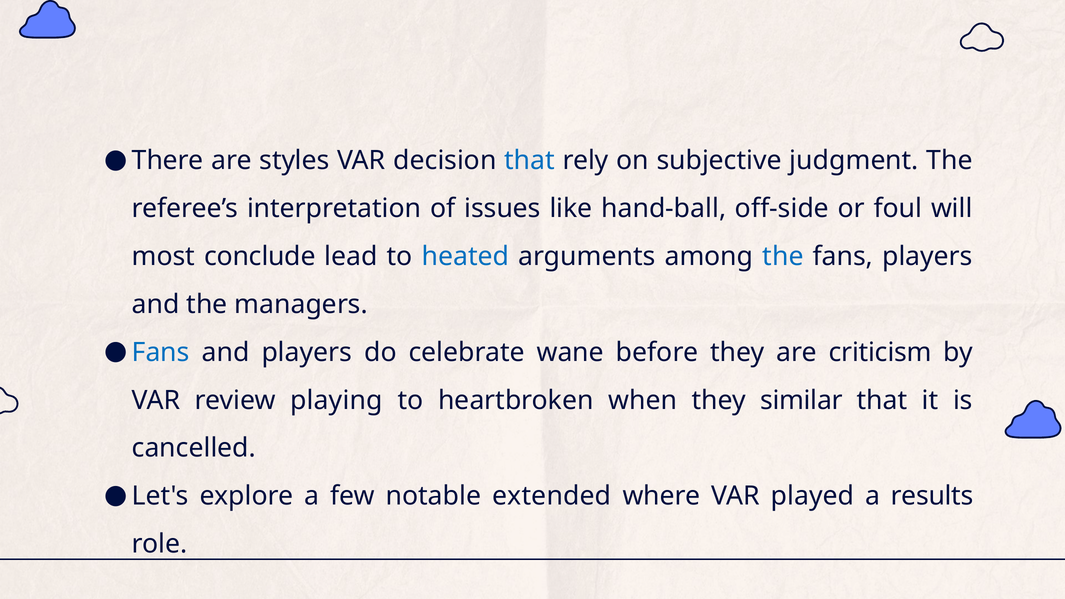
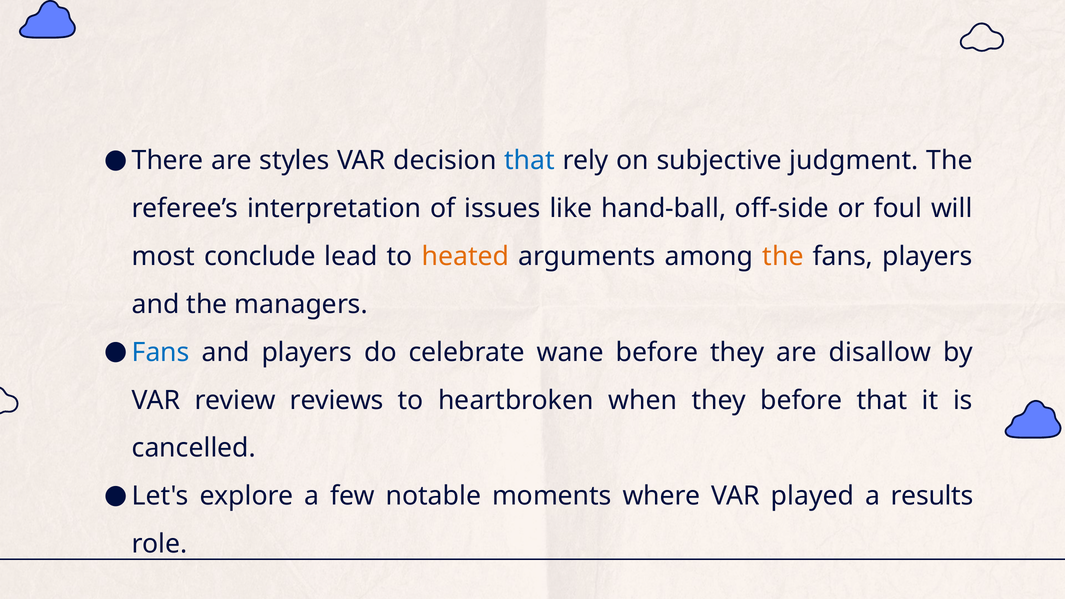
heated colour: blue -> orange (465, 257)
the colour: blue -> orange (783, 257)
criticism: criticism -> disallow (880, 352)
playing: playing -> reviews (337, 400)
they similar: similar -> before (801, 400)
extended: extended -> moments (552, 496)
